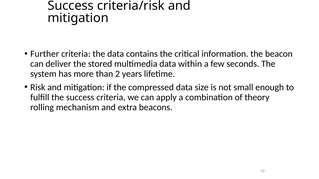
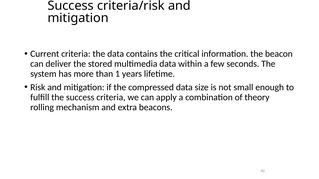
Further: Further -> Current (45, 54)
2: 2 -> 1 (118, 74)
